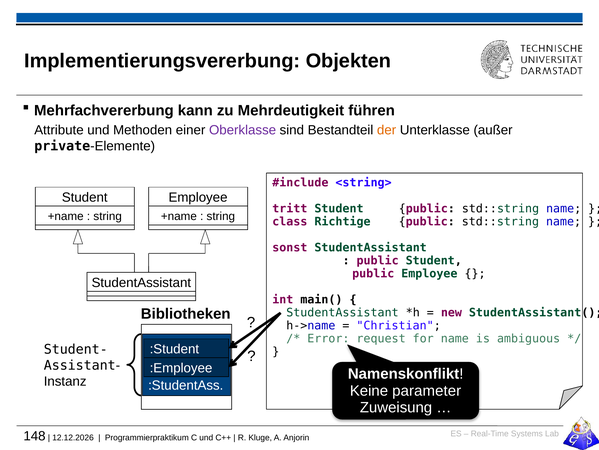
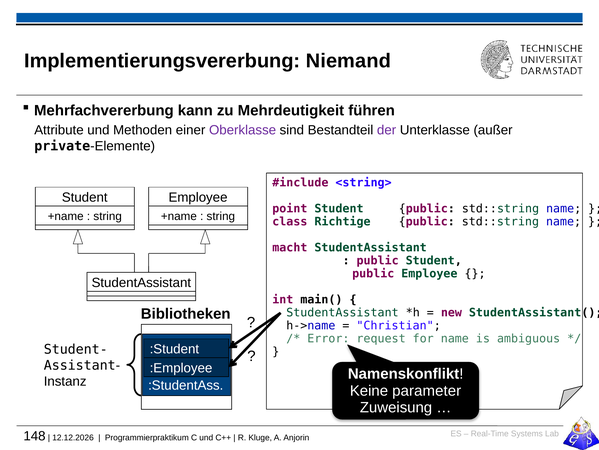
Objekten: Objekten -> Niemand (348, 61)
der colour: orange -> purple (387, 130)
tritt: tritt -> point (290, 208)
sonst: sonst -> macht (290, 247)
